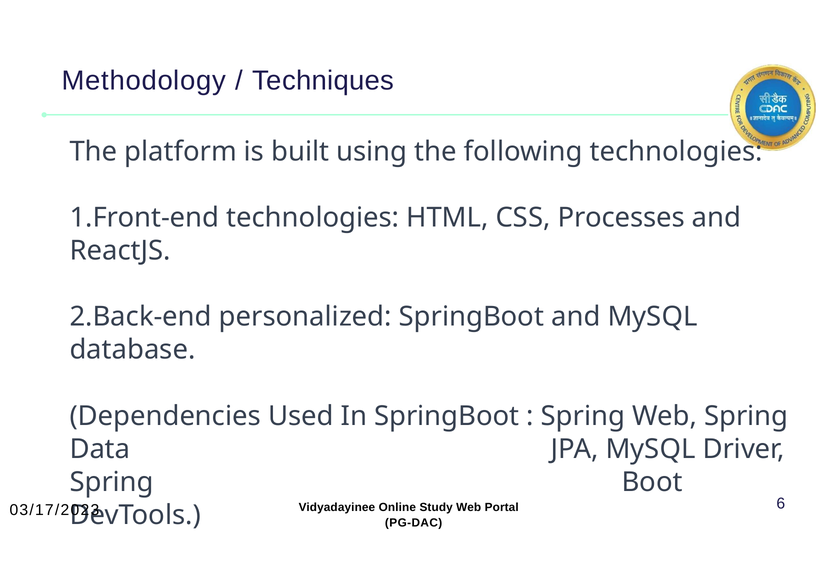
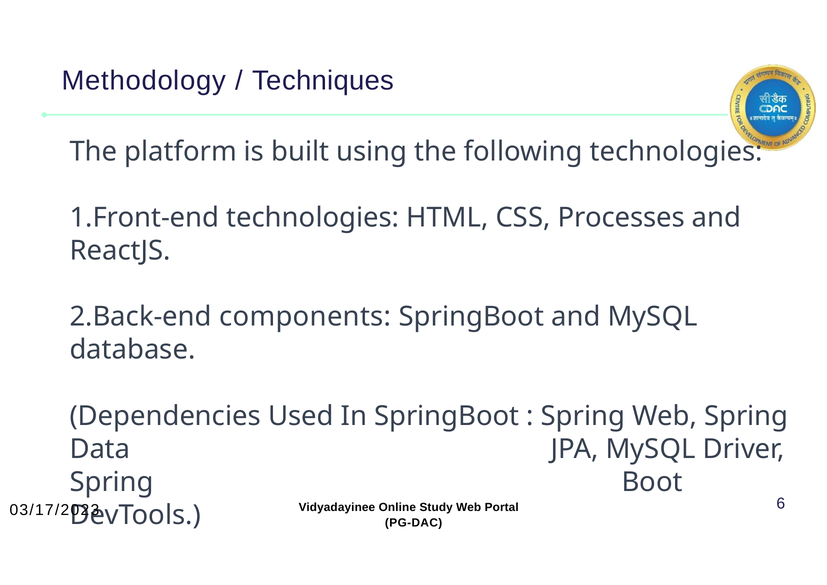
personalized: personalized -> components (305, 317)
